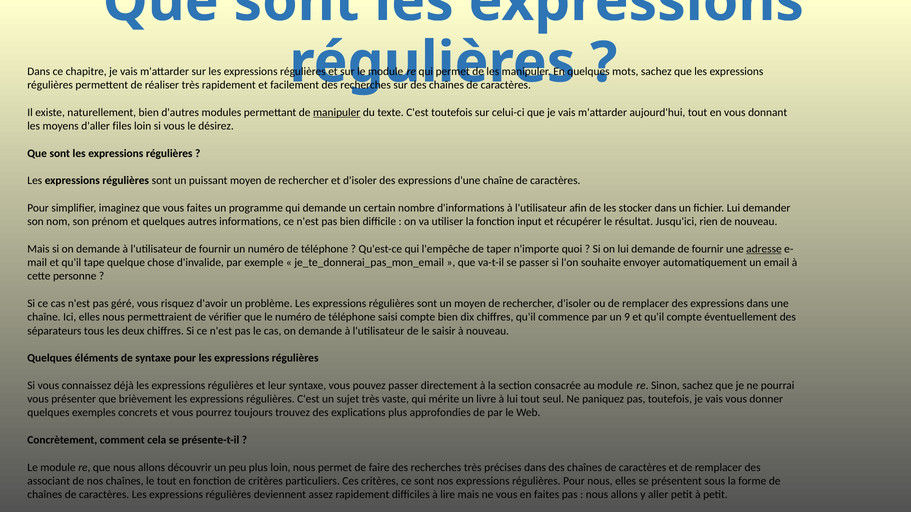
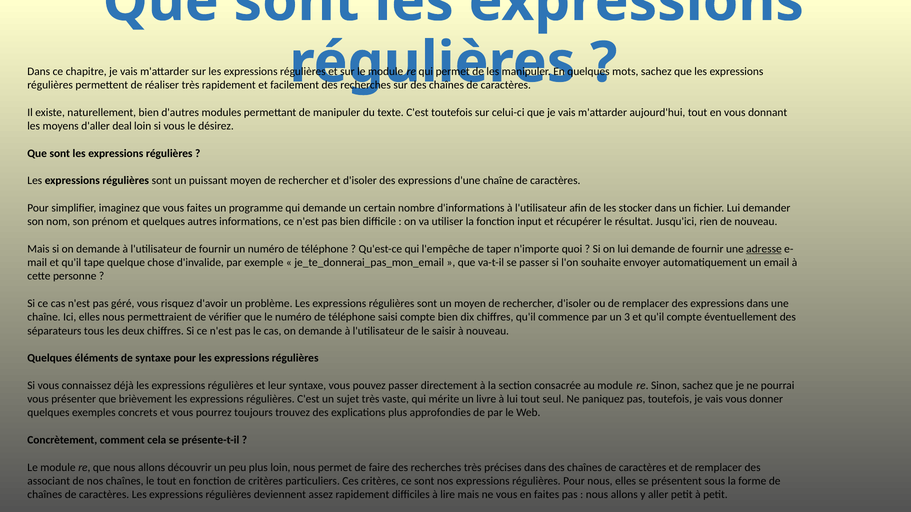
manipuler underline: present -> none (337, 112)
files: files -> deal (122, 126)
9: 9 -> 3 (627, 317)
